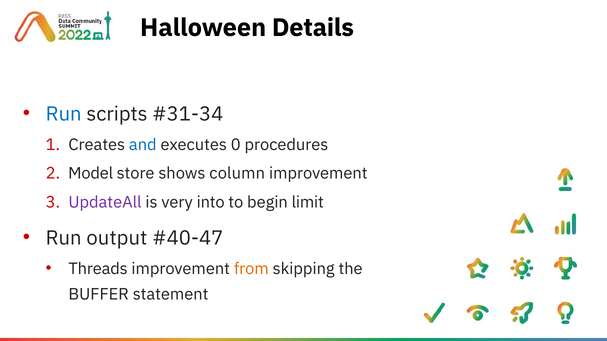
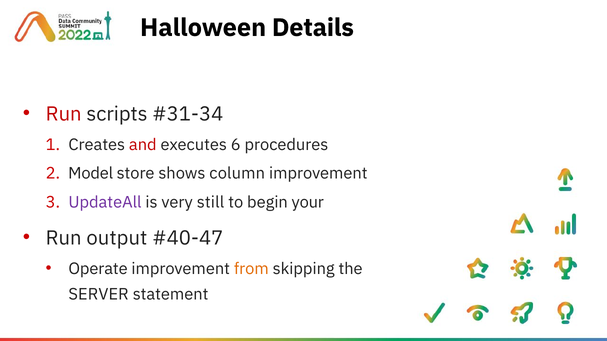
Run colour: blue -> red (64, 114)
and colour: blue -> red (143, 145)
0: 0 -> 6 (236, 145)
into: into -> still (211, 202)
limit: limit -> your (308, 202)
Threads: Threads -> Operate (98, 269)
BUFFER: BUFFER -> SERVER (99, 295)
